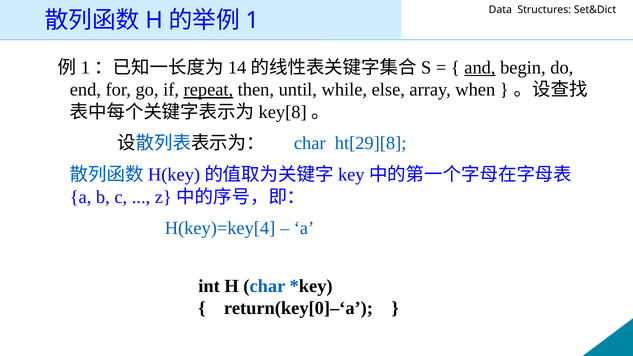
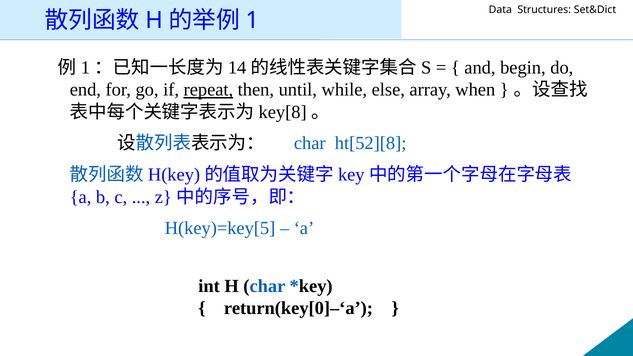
and underline: present -> none (480, 68)
ht[29][8: ht[29][8 -> ht[52][8 (371, 143)
H(key)=key[4: H(key)=key[4 -> H(key)=key[5 (220, 228)
